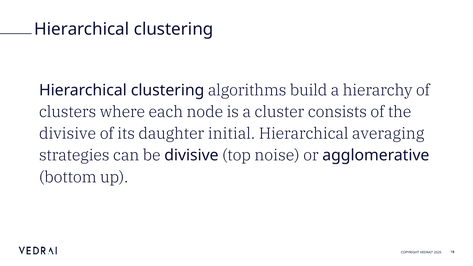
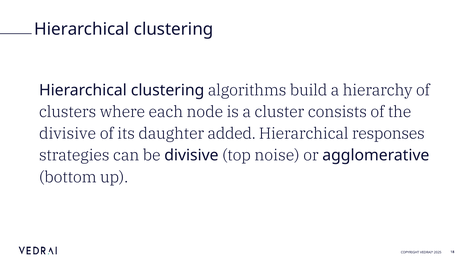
initial: initial -> added (232, 134)
averaging: averaging -> responses (388, 134)
